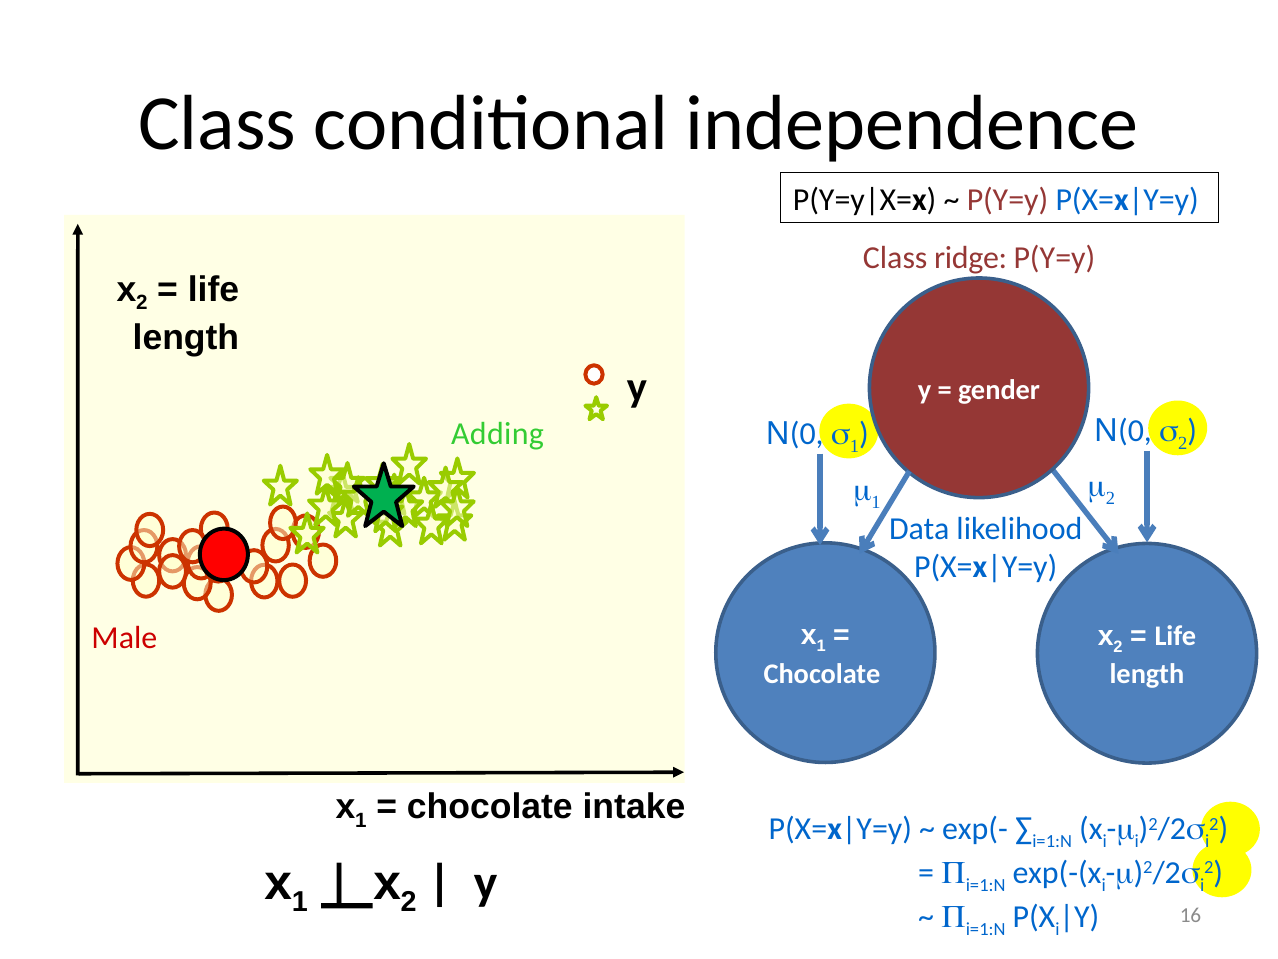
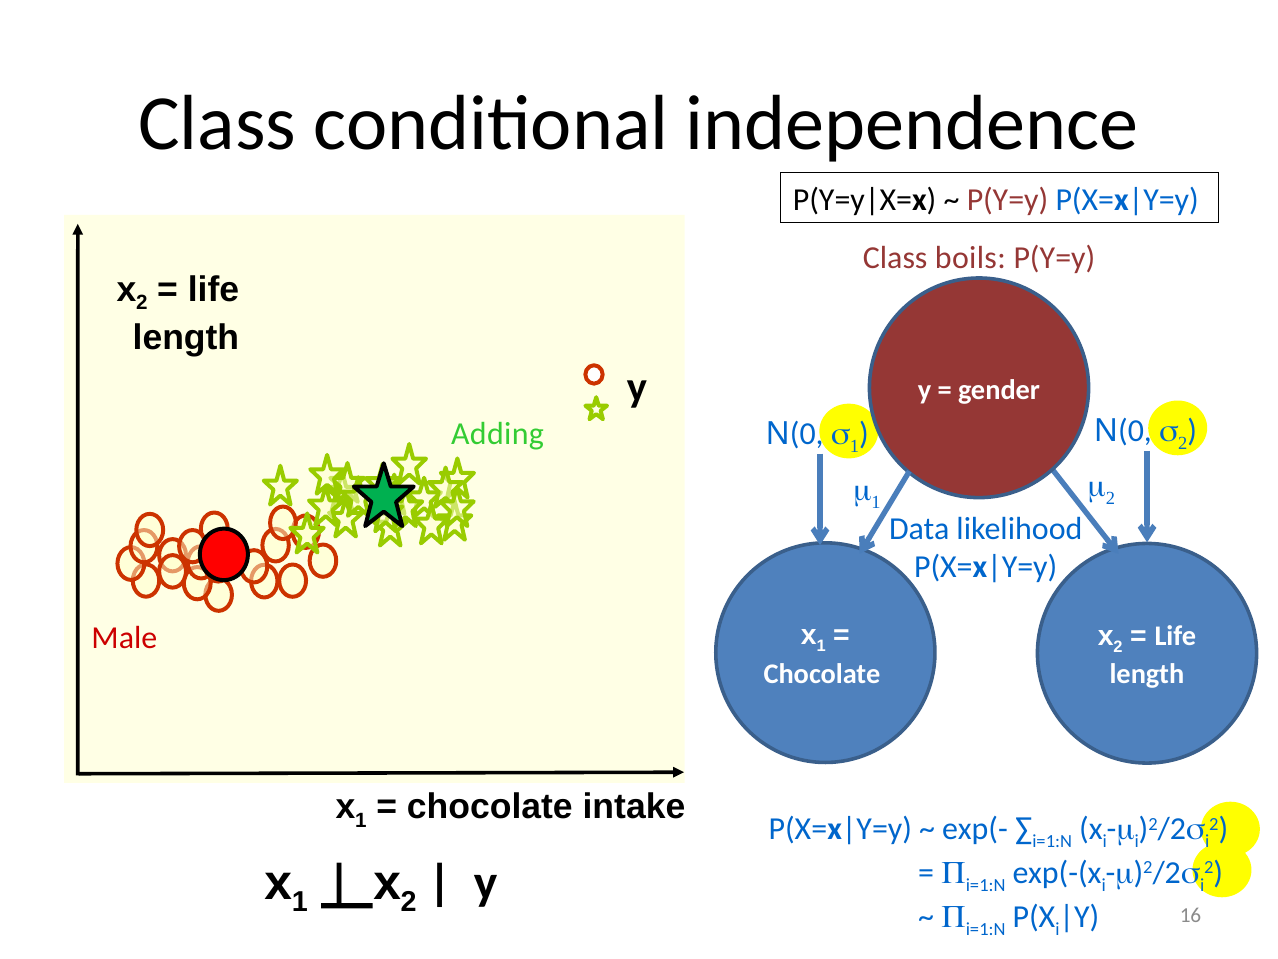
ridge: ridge -> boils (970, 258)
